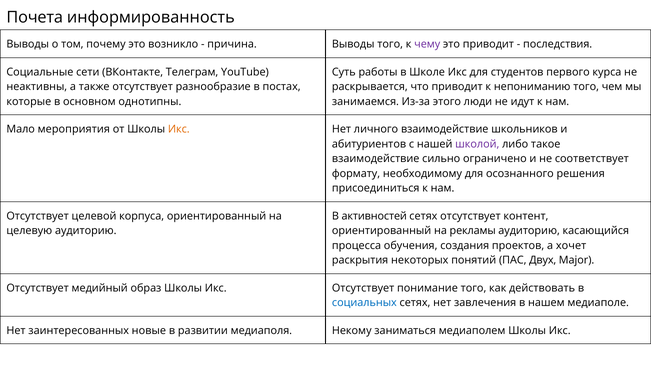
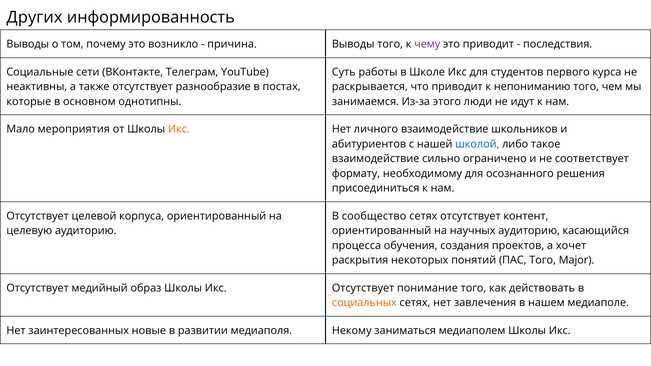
Почета: Почета -> Других (35, 17)
школой colour: purple -> blue (477, 144)
активностей: активностей -> сообщество (374, 216)
рекламы: рекламы -> научных (473, 231)
ПАС Двух: Двух -> Того (543, 261)
социальных colour: blue -> orange (364, 303)
